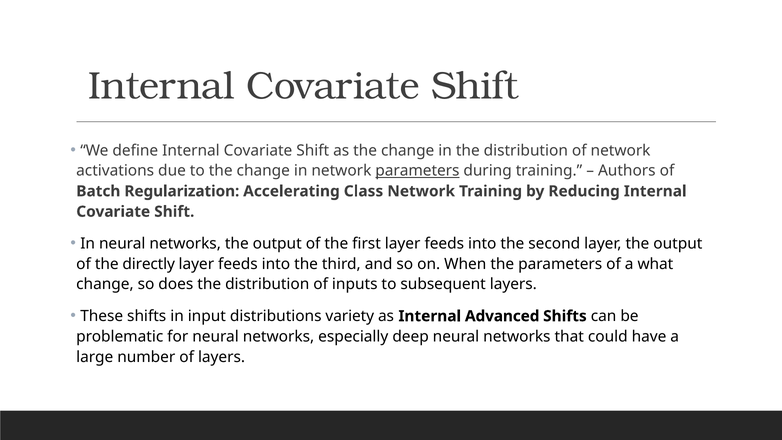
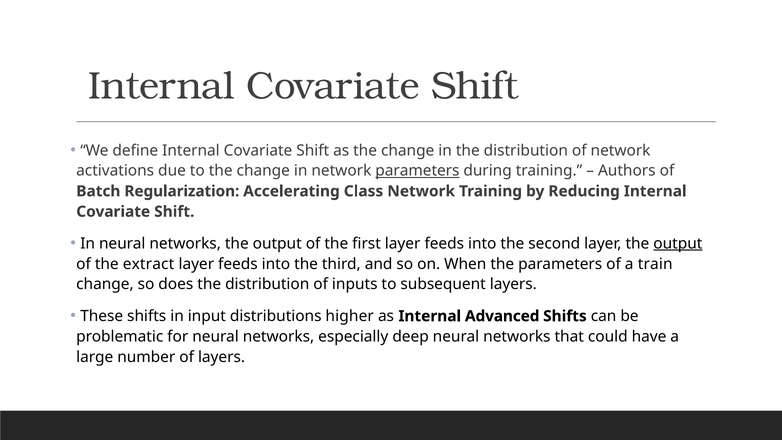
output underline: none -> present (678, 243)
directly: directly -> extract (149, 264)
what: what -> train (655, 264)
variety: variety -> higher (350, 316)
